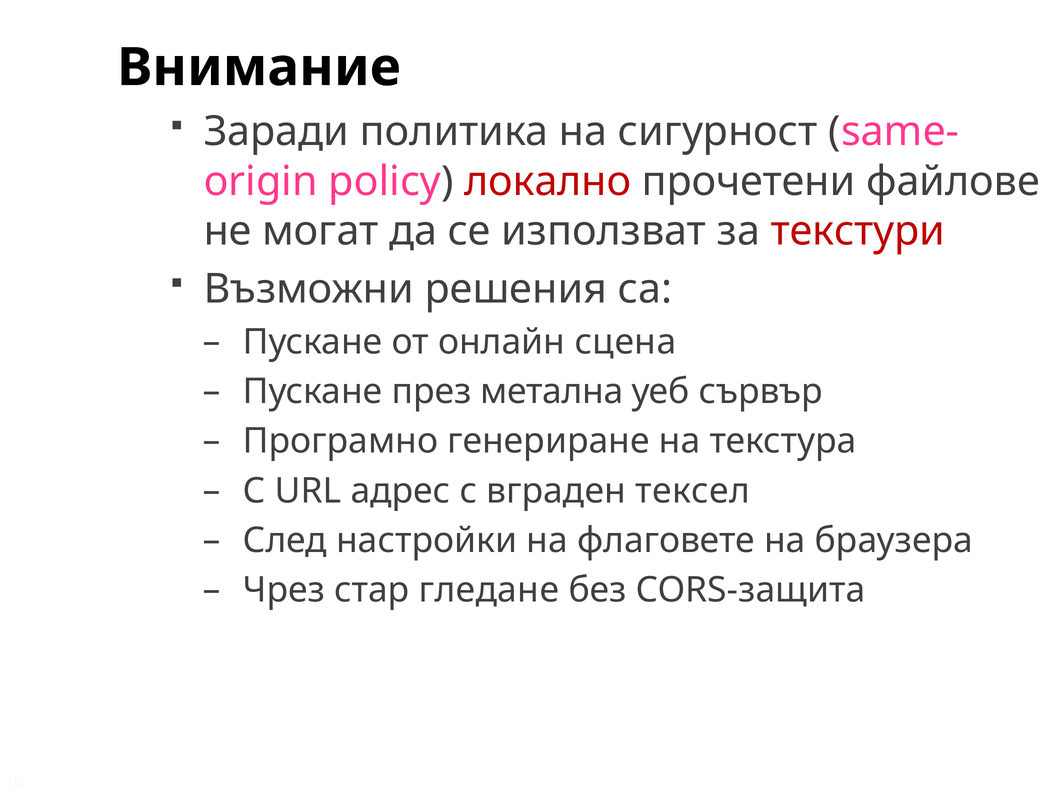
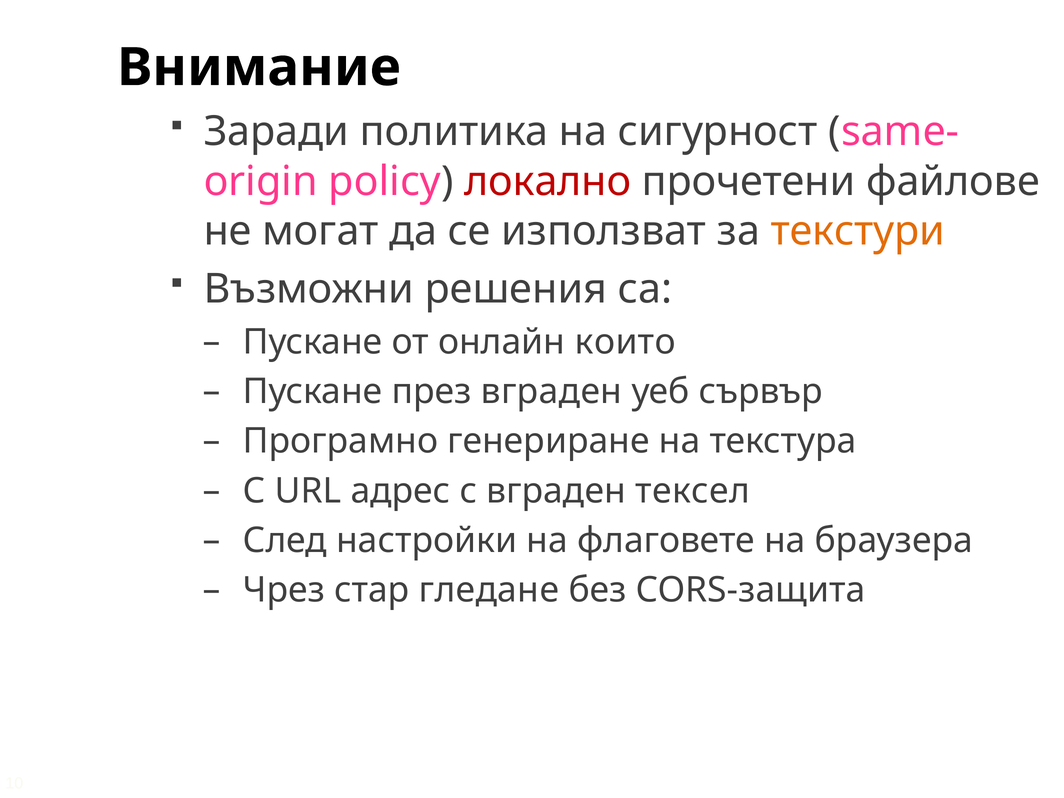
текстури colour: red -> orange (858, 231)
сцена: сцена -> които (625, 342)
през метална: метална -> вграден (551, 392)
